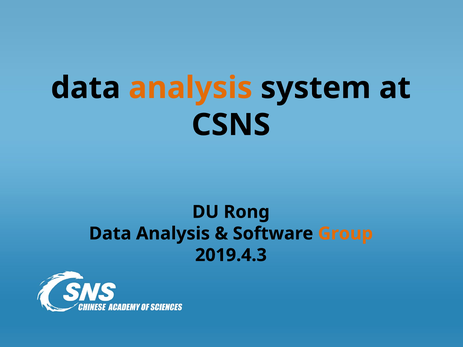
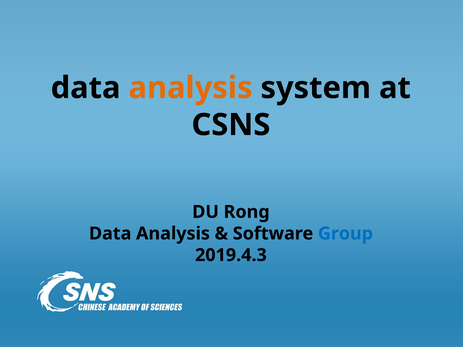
Group colour: orange -> blue (345, 234)
